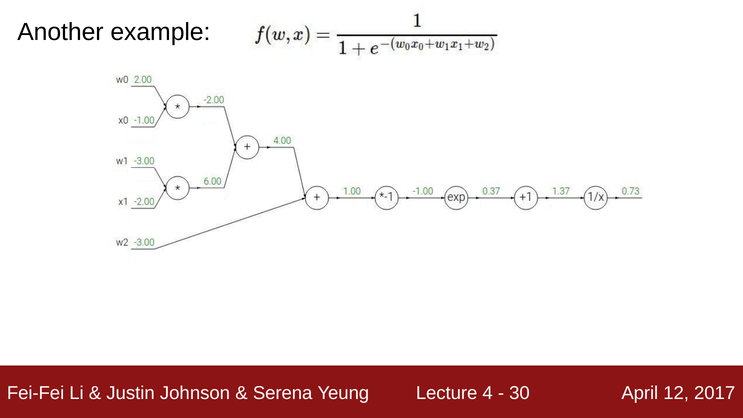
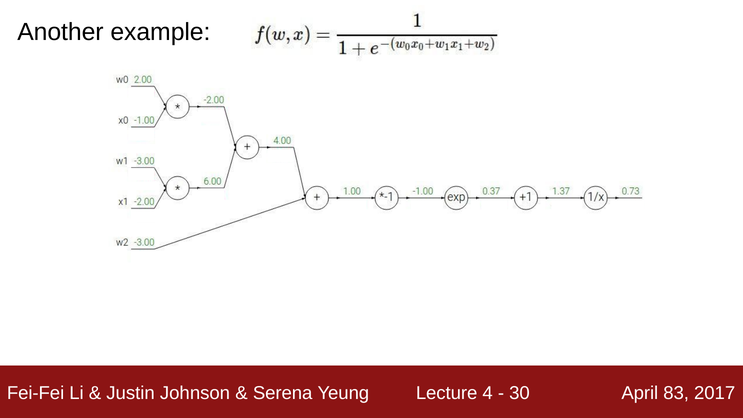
12: 12 -> 83 (676, 393)
